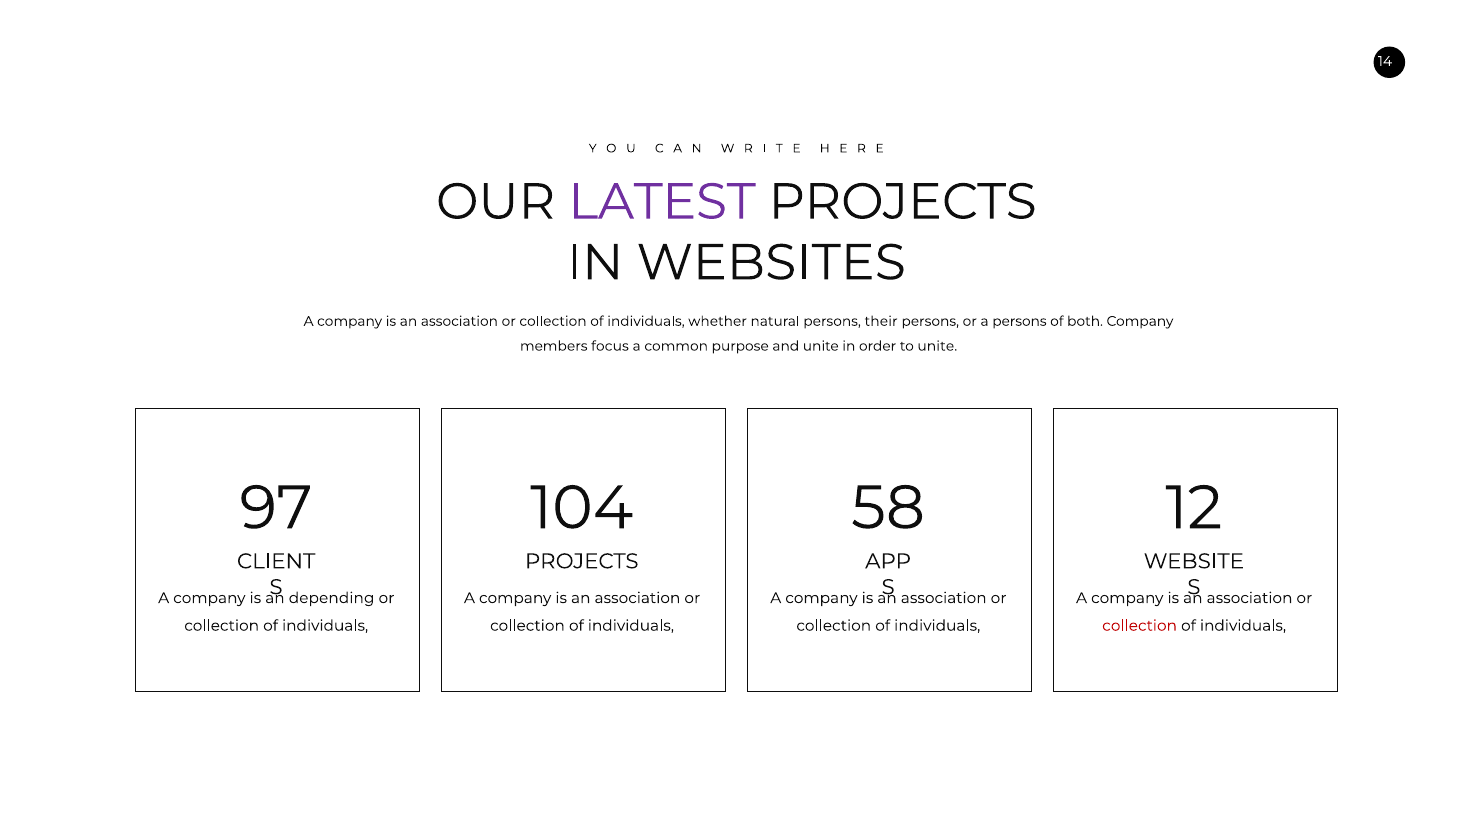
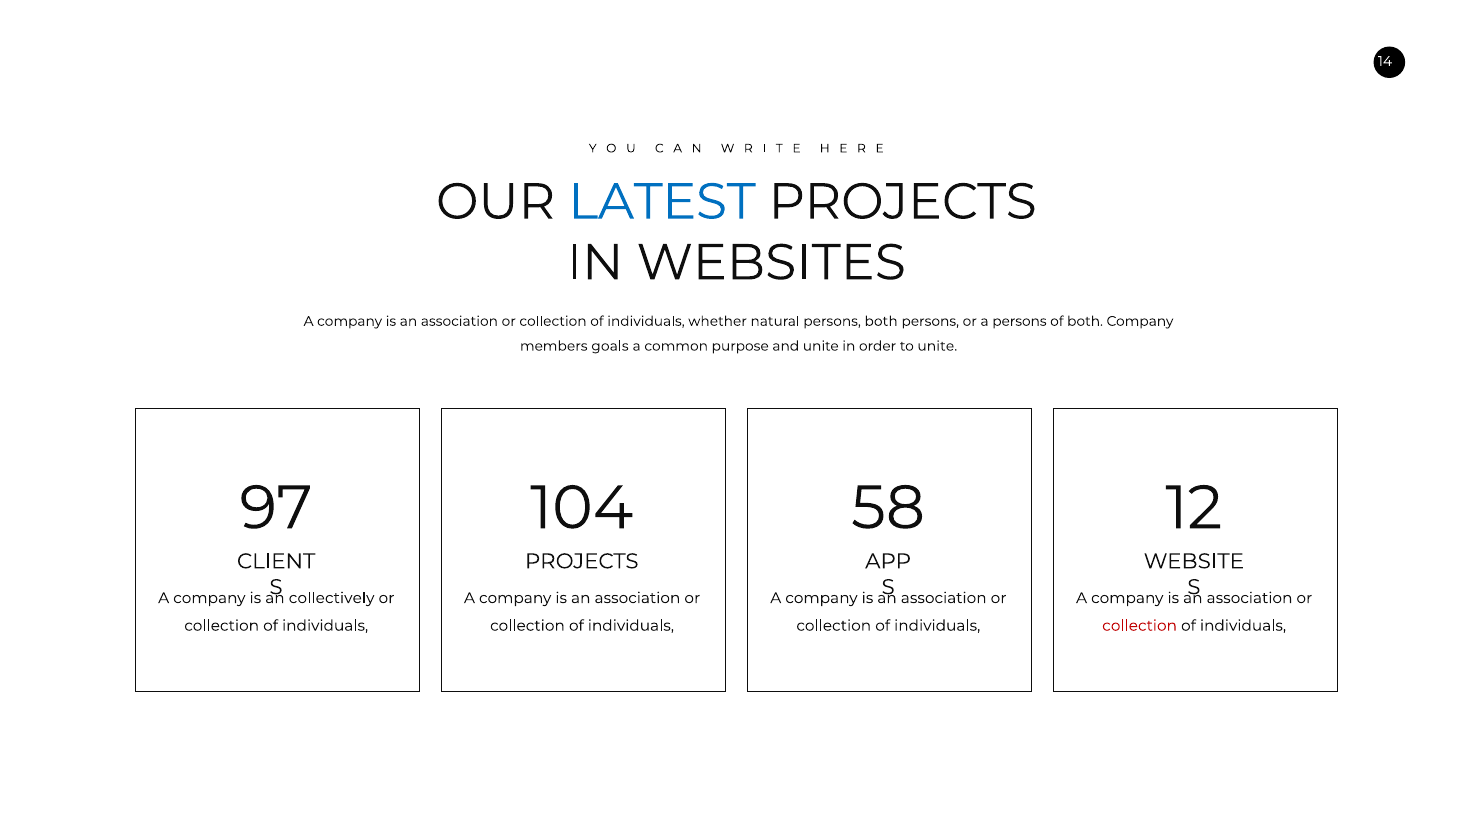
LATEST colour: purple -> blue (662, 202)
persons their: their -> both (881, 321)
focus: focus -> goals (610, 346)
depending: depending -> collectively (332, 598)
